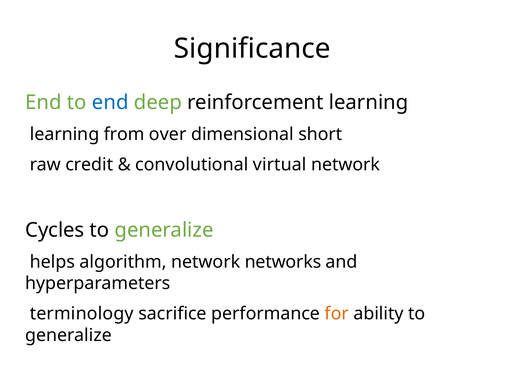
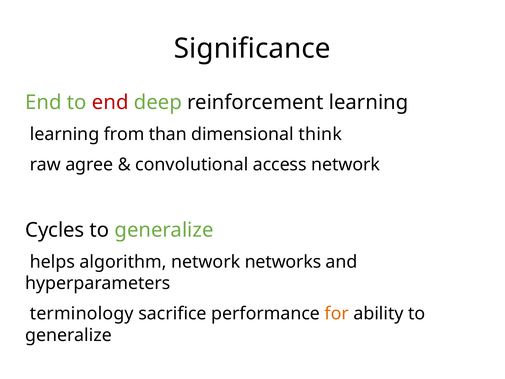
end colour: blue -> red (110, 102)
over: over -> than (168, 134)
short: short -> think (320, 134)
credit: credit -> agree (89, 164)
virtual: virtual -> access (280, 164)
